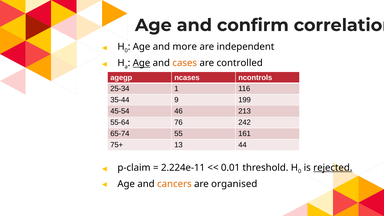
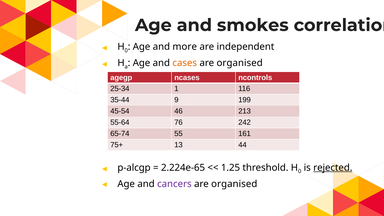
confirm: confirm -> smokes (253, 25)
Age underline: present -> none (141, 63)
controlled: controlled -> organised (240, 63)
p-claim: p-claim -> p-alcgp (134, 168)
2.224e-11: 2.224e-11 -> 2.224e-65 (183, 168)
0.01: 0.01 -> 1.25 (230, 168)
cancers colour: orange -> purple (174, 184)
